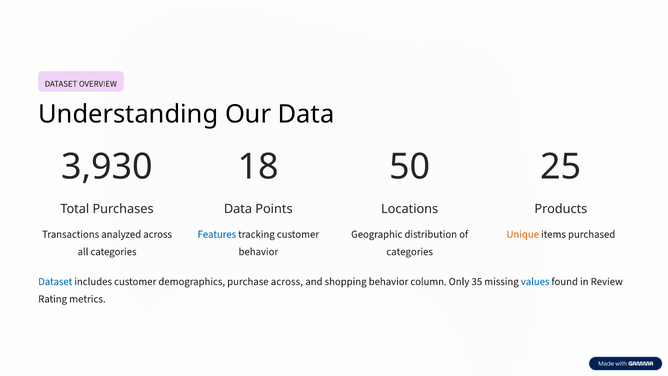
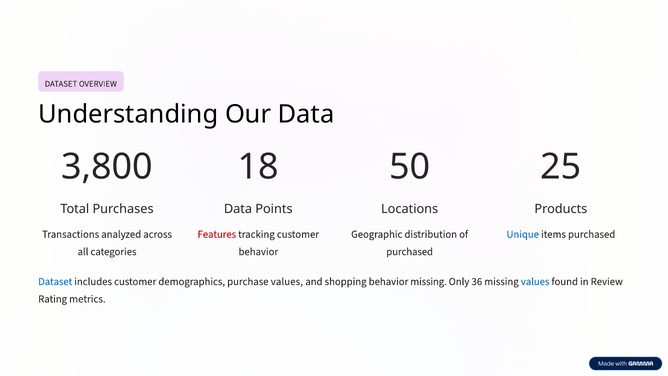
3,930: 3,930 -> 3,800 (107, 167)
Features colour: blue -> red (217, 234)
Unique colour: orange -> blue (523, 234)
categories: categories -> purchased (410, 251)
purchase across: across -> values (287, 281)
behavior column: column -> missing (429, 281)
35: 35 -> 36 (477, 281)
